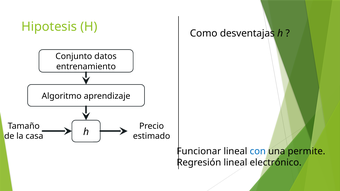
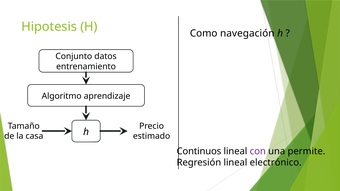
desventajas: desventajas -> navegación (247, 33)
Funcionar: Funcionar -> Continuos (199, 151)
con colour: blue -> purple (258, 151)
